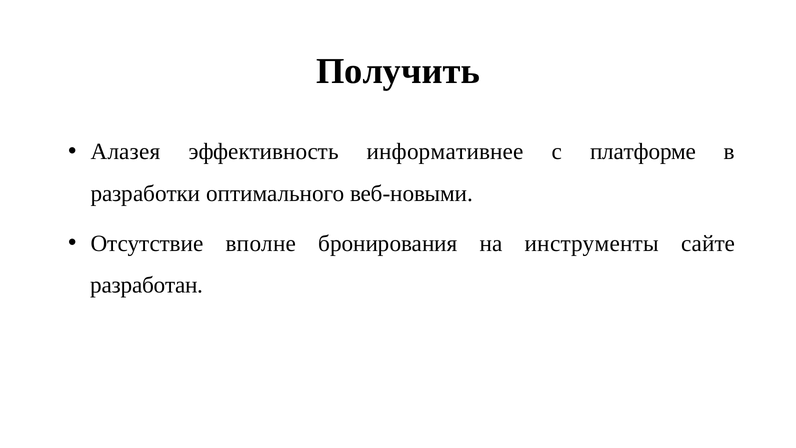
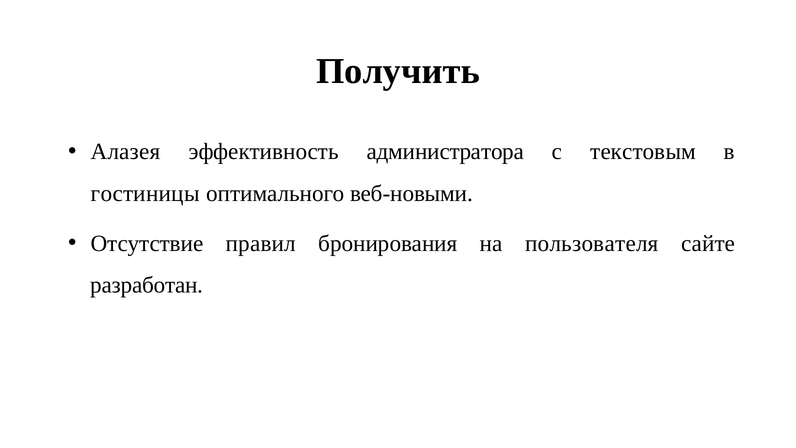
информативнее: информативнее -> администратора (445, 152)
платформе: платформе -> текстовым (643, 152)
разработки: разработки -> гостиницы (145, 193)
вполне: вполне -> правил (261, 243)
инструменты: инструменты -> пользователя (592, 243)
